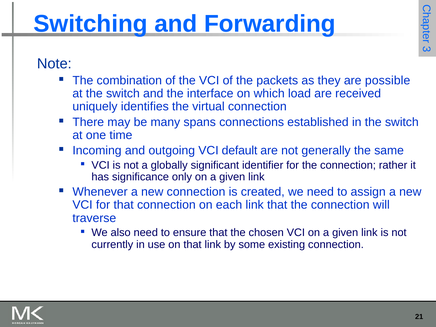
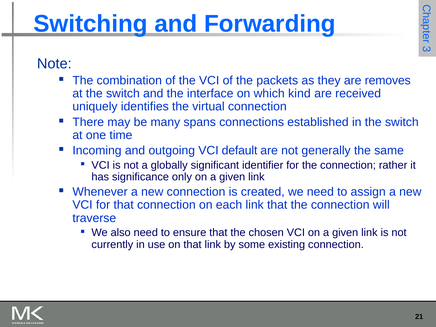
possible: possible -> removes (388, 80)
load: load -> kind (299, 94)
